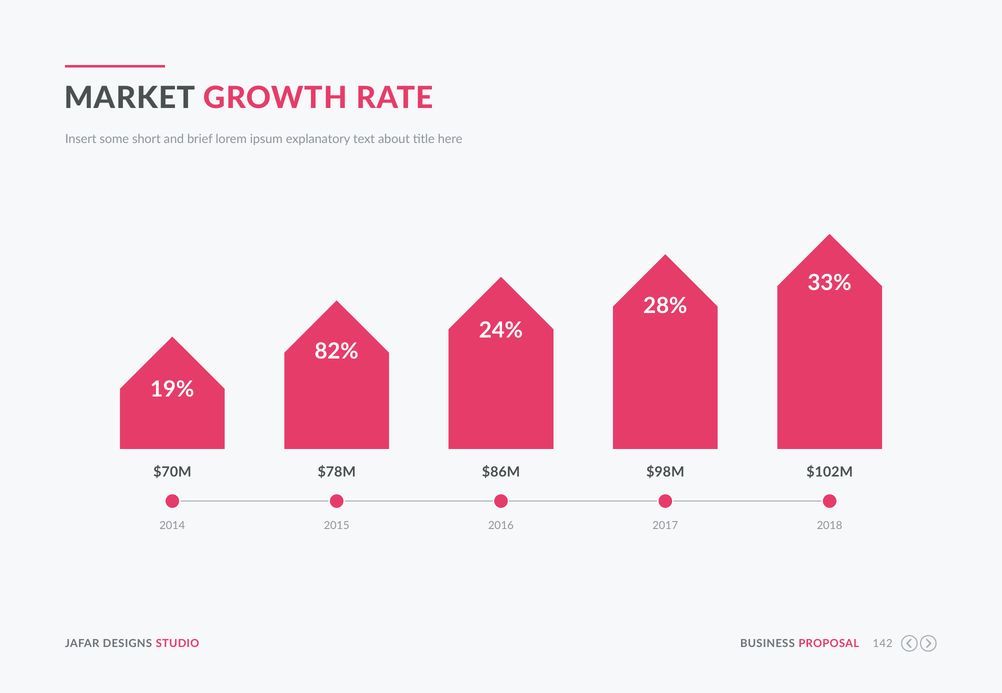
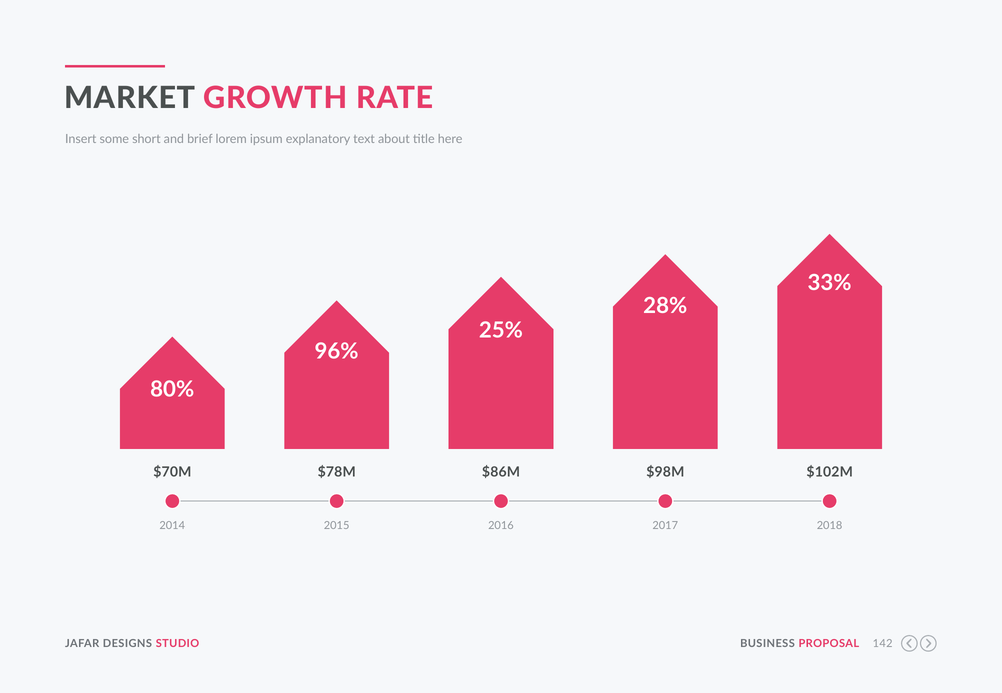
24%: 24% -> 25% (501, 331)
82%: 82% -> 96% (337, 352)
19%: 19% -> 80% (172, 390)
